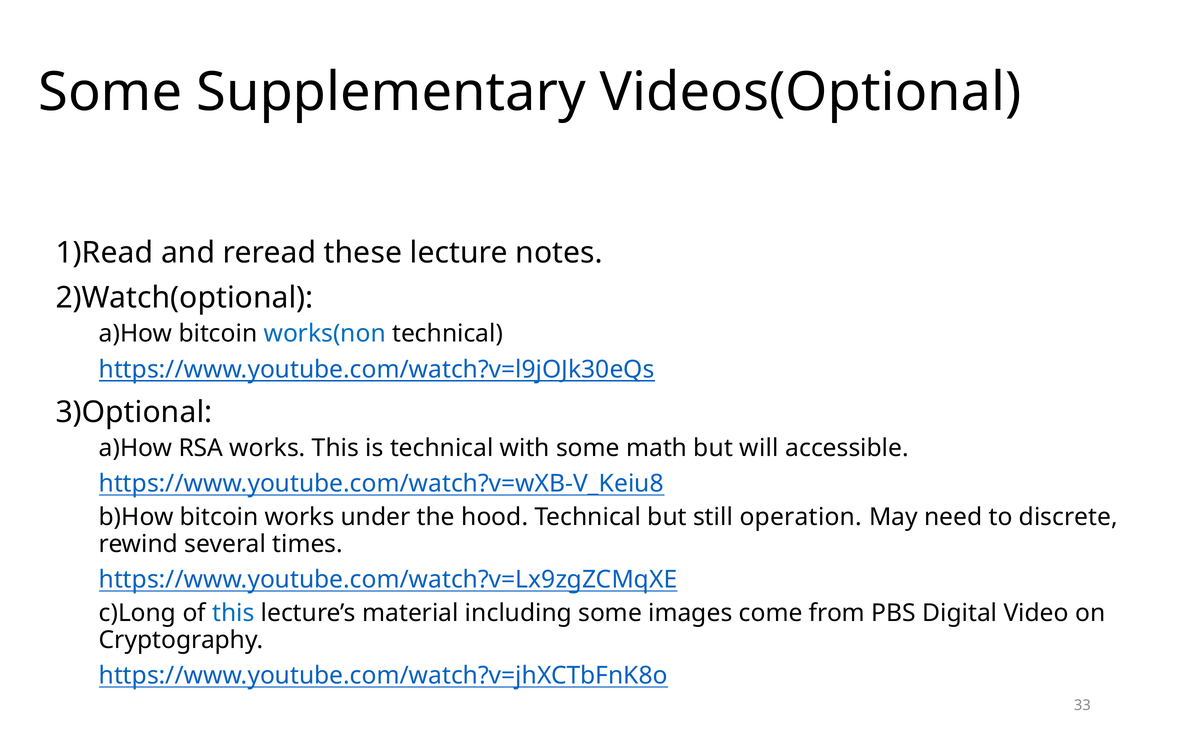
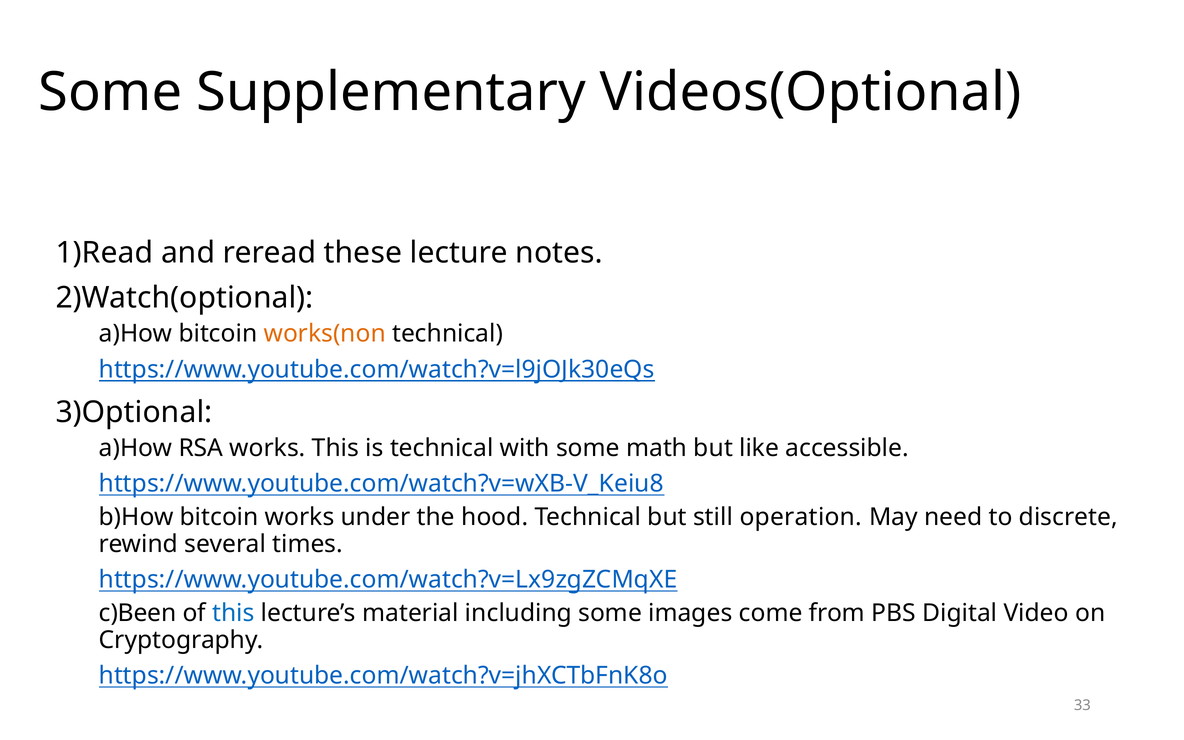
works(non colour: blue -> orange (325, 334)
will: will -> like (759, 448)
c)Long: c)Long -> c)Been (138, 613)
